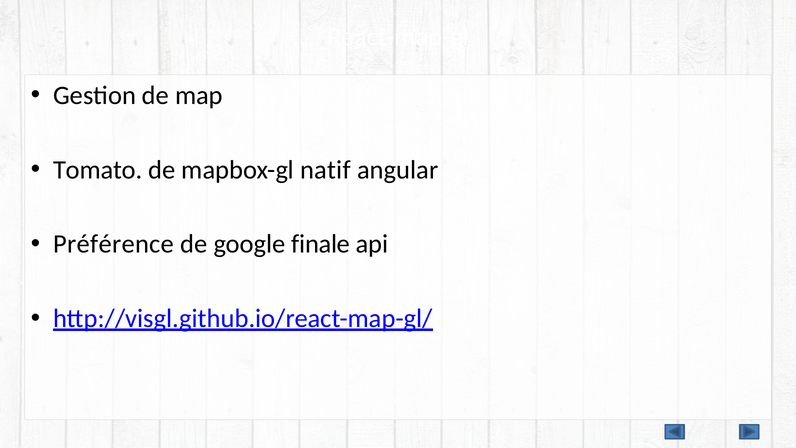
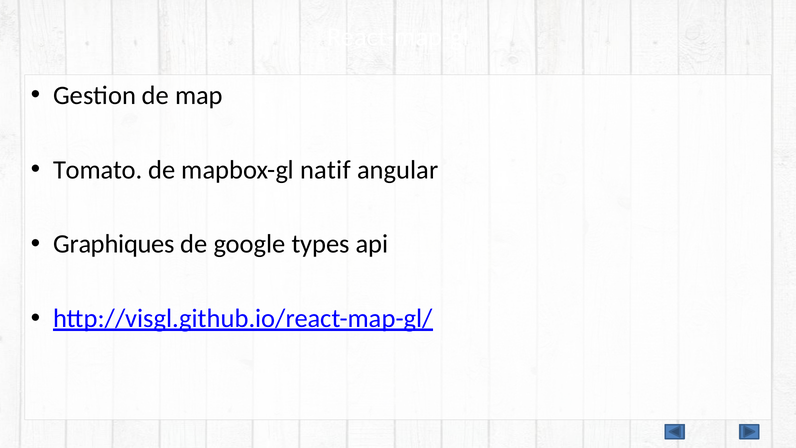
Préférence: Préférence -> Graphiques (114, 244)
finale: finale -> types (321, 244)
